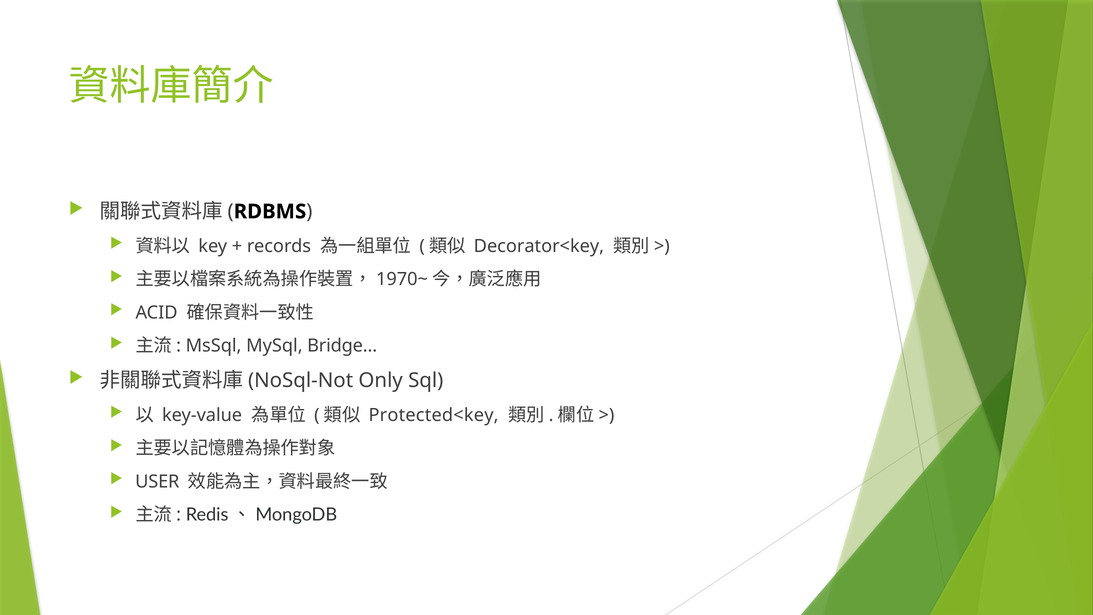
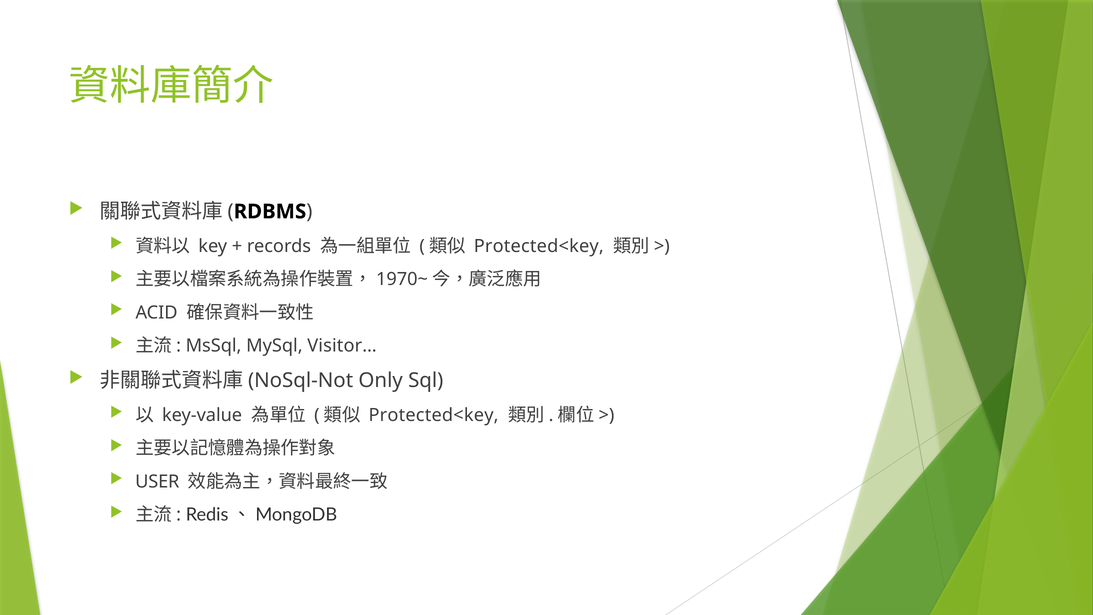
Decorator<key: Decorator<key -> Protected<key (539, 246)
Bridge…: Bridge… -> Visitor… (342, 346)
